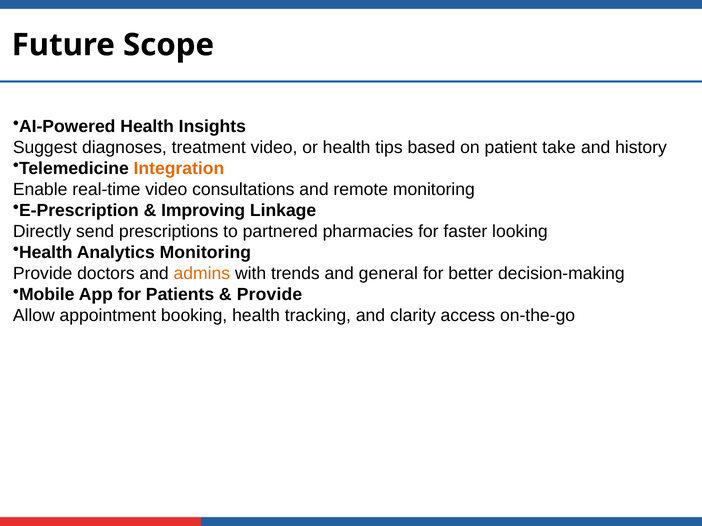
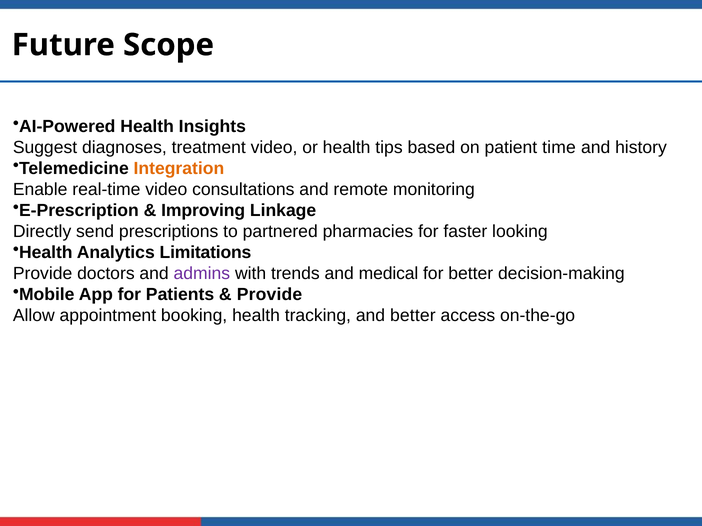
take: take -> time (559, 147)
Analytics Monitoring: Monitoring -> Limitations (205, 253)
admins colour: orange -> purple (202, 274)
general: general -> medical (388, 274)
and clarity: clarity -> better (413, 316)
